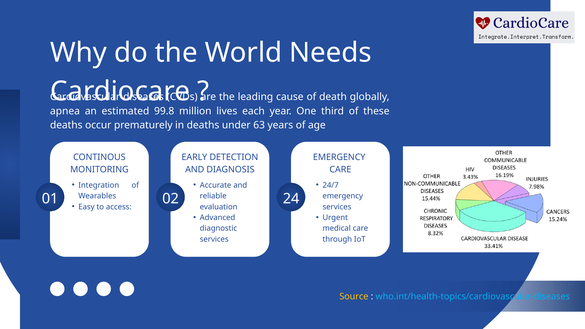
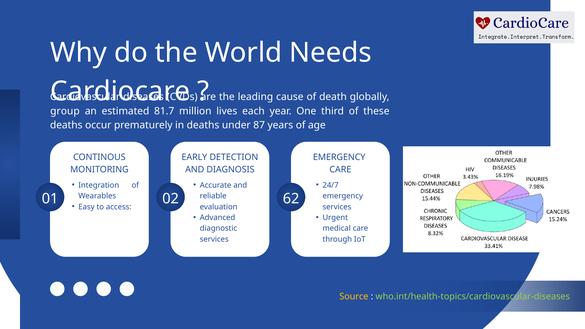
apnea: apnea -> group (65, 111)
99.8: 99.8 -> 81.7 (164, 111)
63: 63 -> 87 (259, 125)
24: 24 -> 62 (291, 199)
who.int/health-topics/cardiovascular-diseases colour: light blue -> light green (473, 297)
